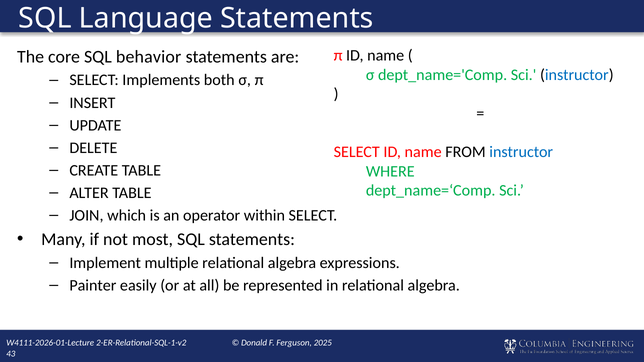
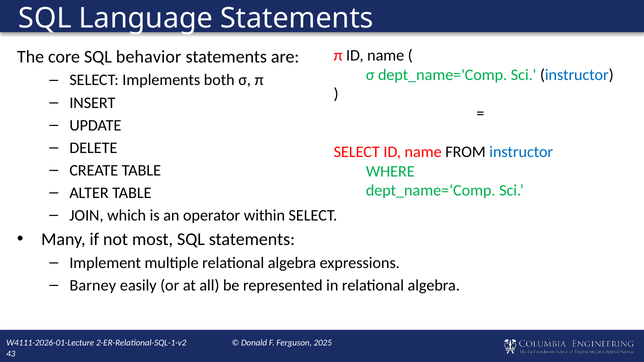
Painter: Painter -> Barney (93, 286)
